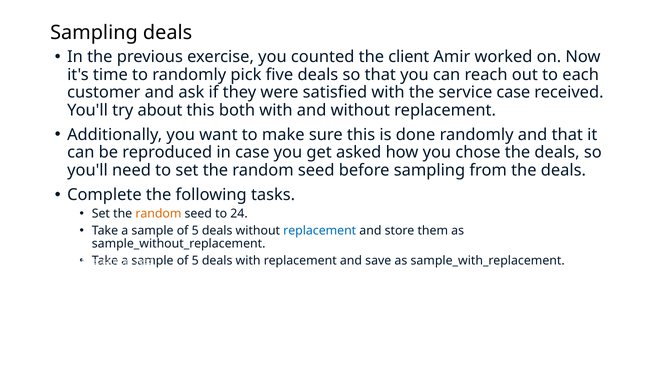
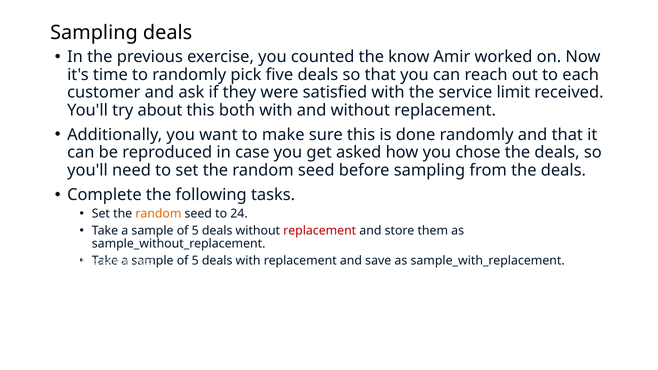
client: client -> know (409, 57)
service case: case -> limit (513, 92)
replacement colour: blue -> red (320, 231)
